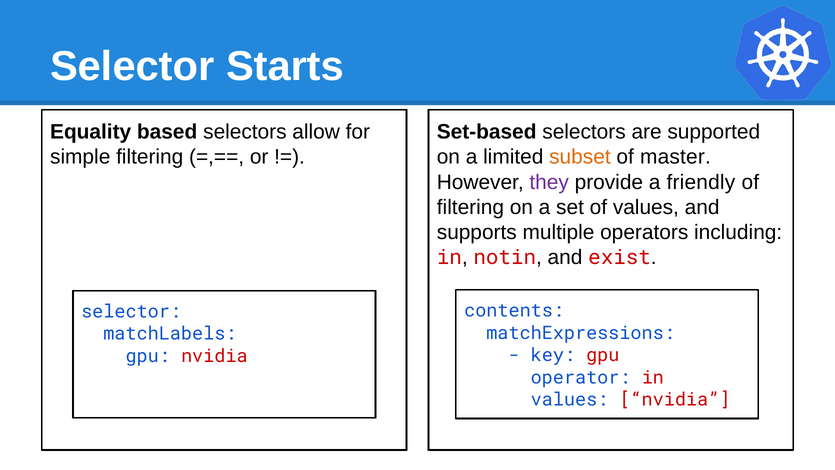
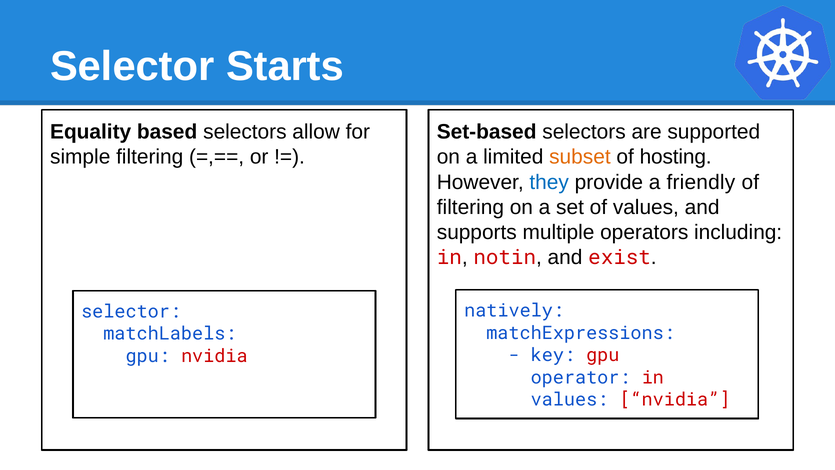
master: master -> hosting (676, 157)
they colour: purple -> blue (549, 182)
contents: contents -> natively (514, 310)
